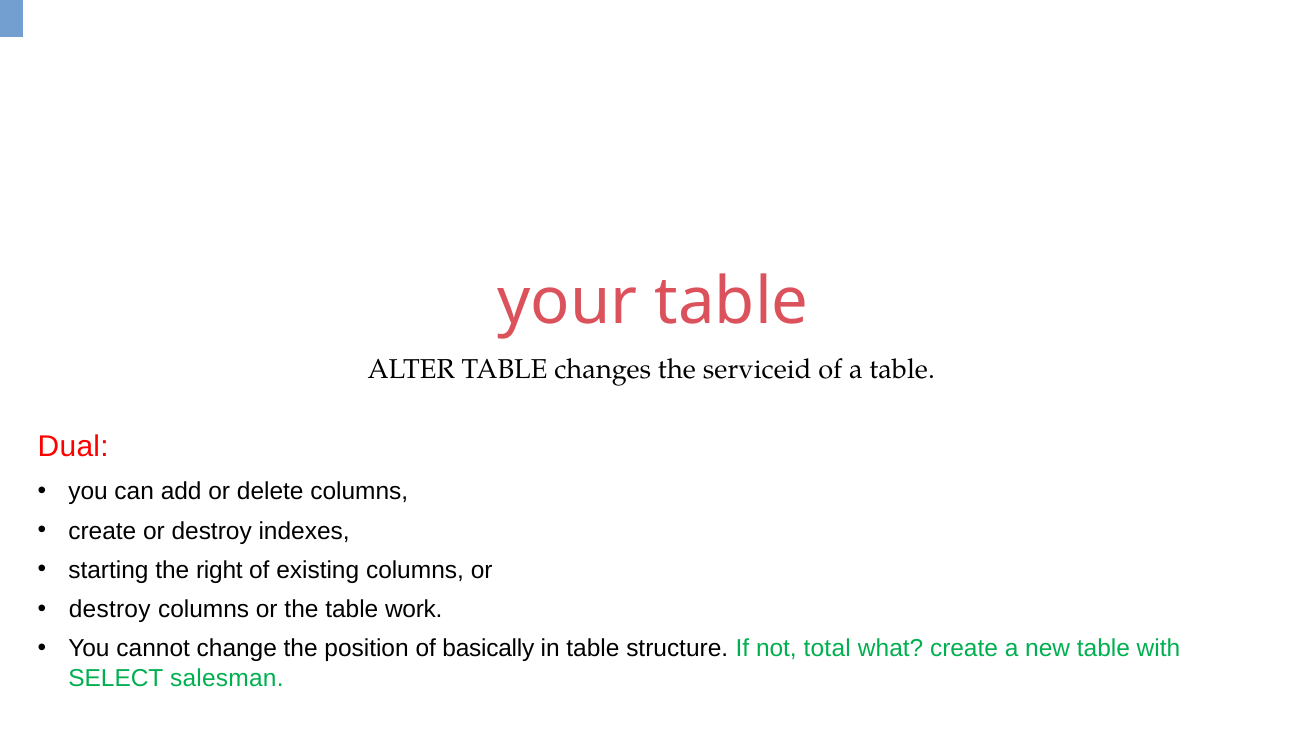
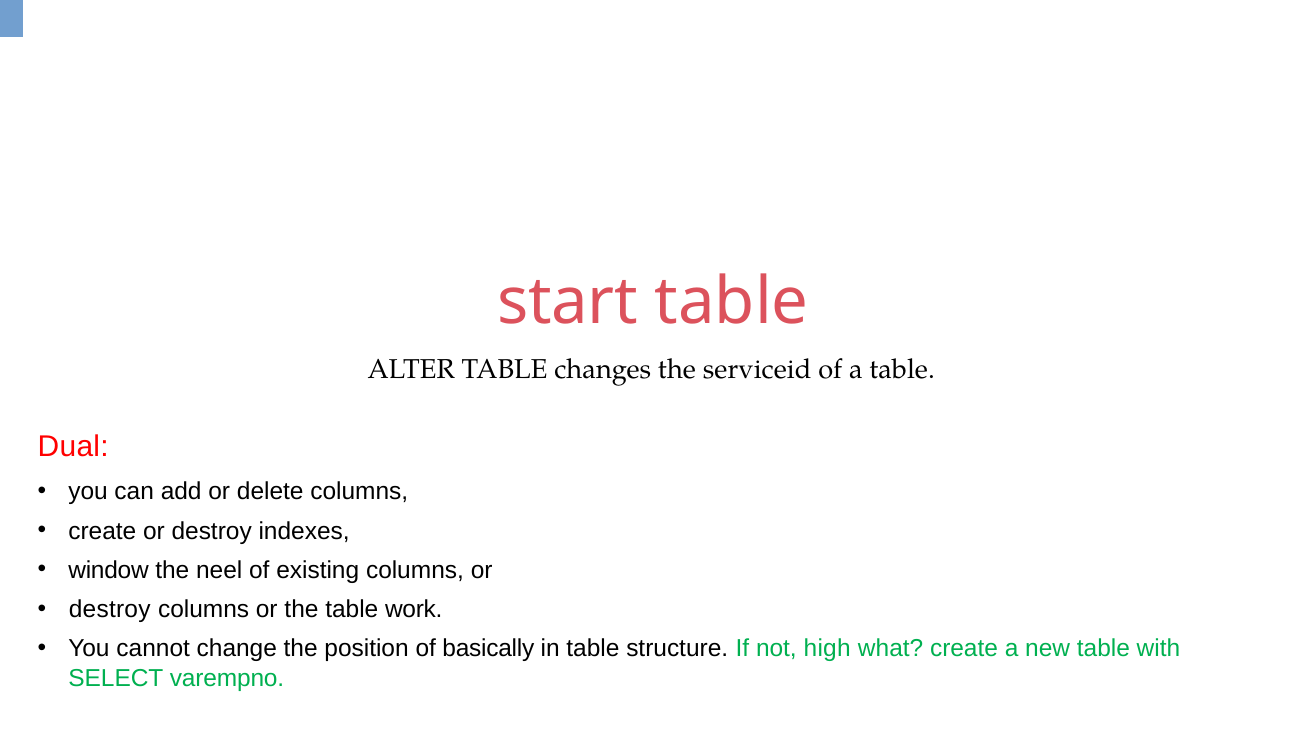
your: your -> start (568, 302)
starting: starting -> window (109, 570)
right: right -> neel (219, 570)
total: total -> high (827, 648)
salesman: salesman -> varempno (227, 678)
